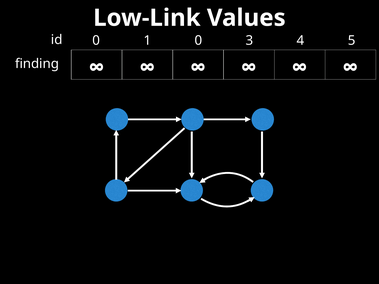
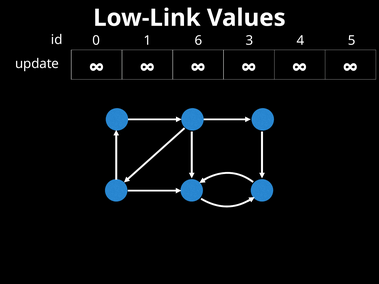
1 0: 0 -> 6 (198, 41)
finding: finding -> update (37, 64)
